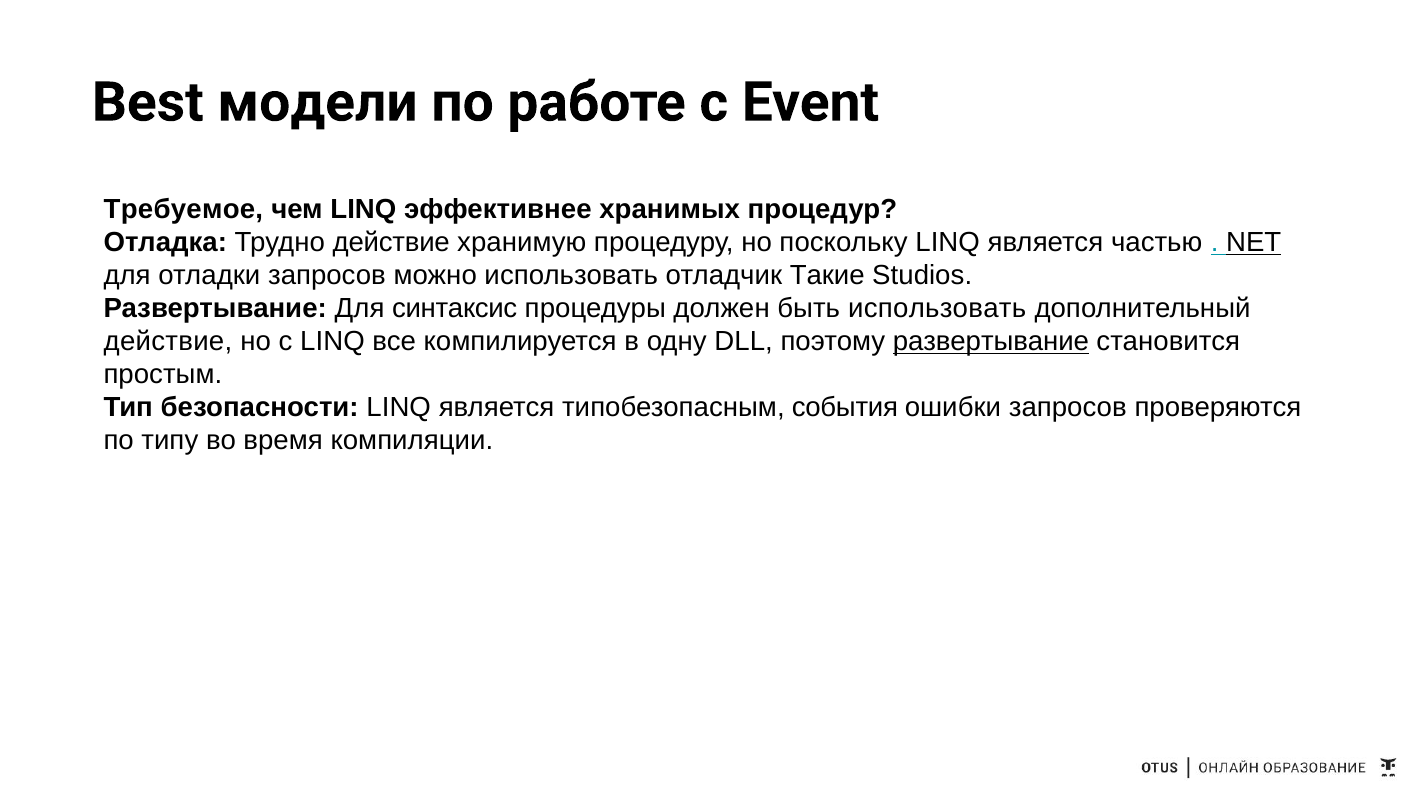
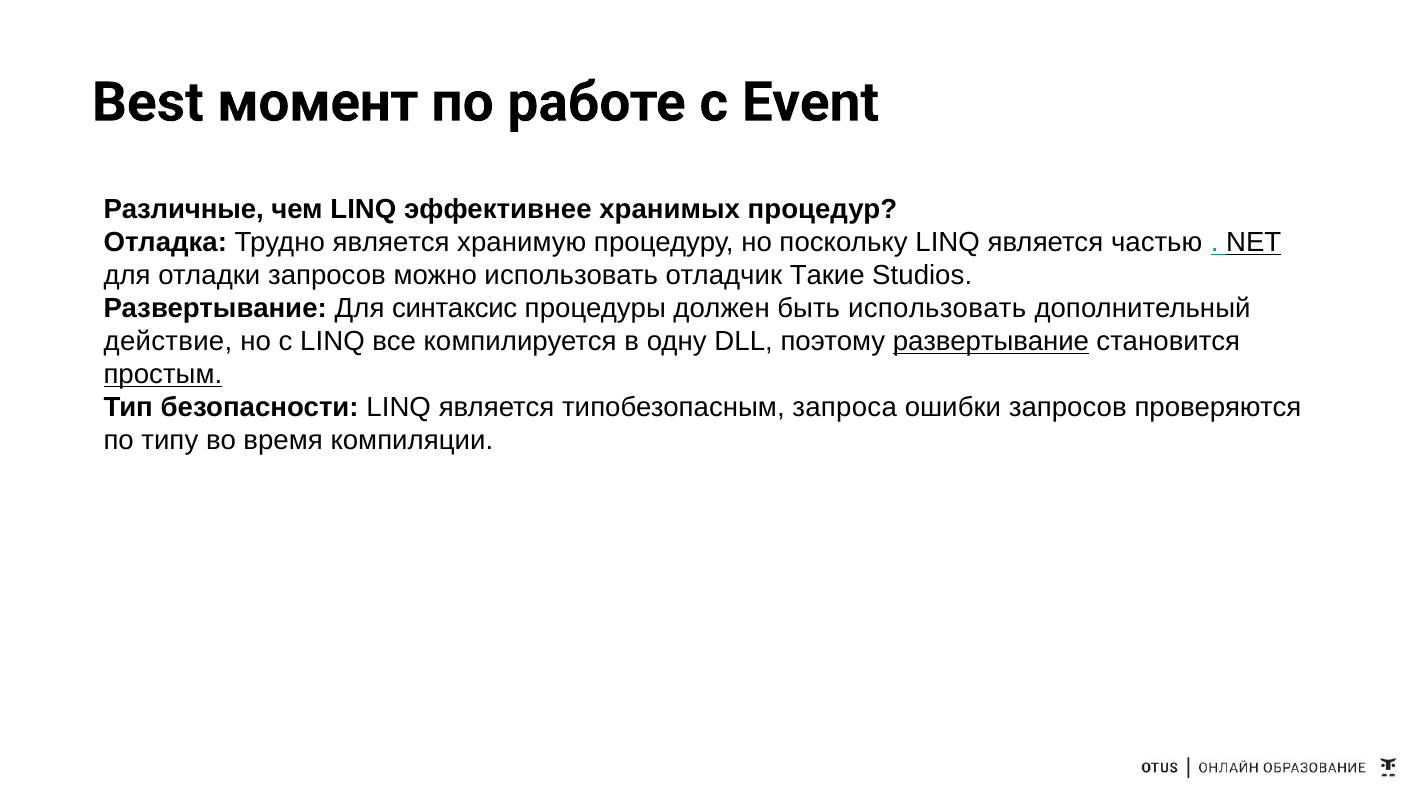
модели: модели -> момент (318, 103)
Требуемое: Требуемое -> Различные (184, 209)
Трудно действие: действие -> является (391, 242)
простым underline: none -> present (163, 375)
события: события -> запроса (845, 408)
